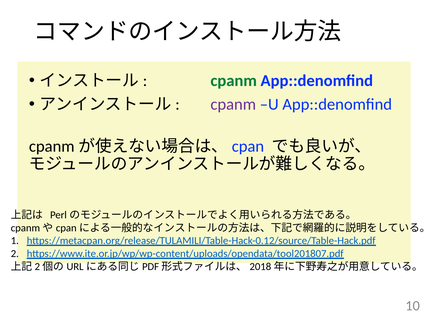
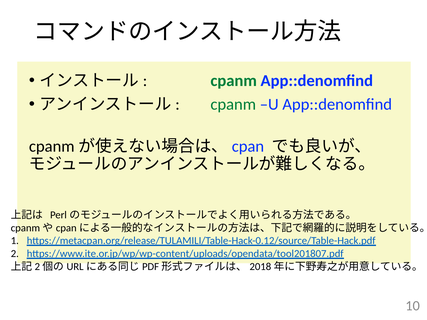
cpanm colour: purple -> green (233, 105)
